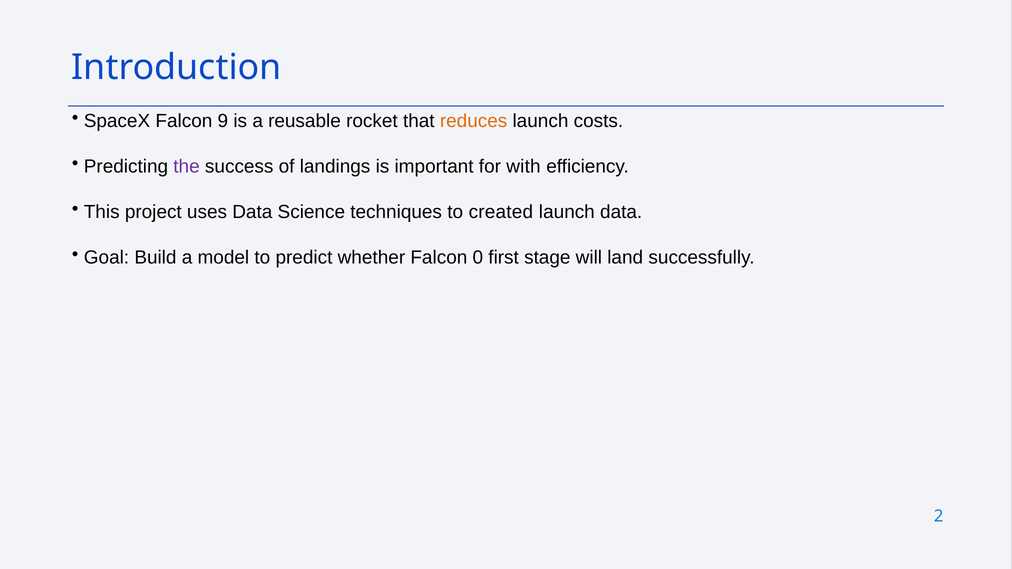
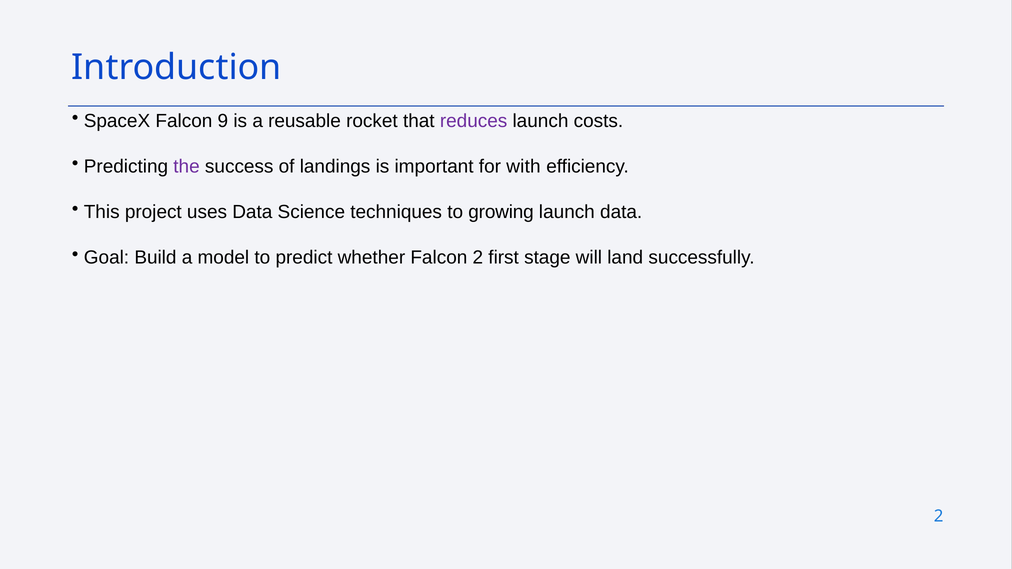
reduces colour: orange -> purple (474, 121)
created: created -> growing (501, 212)
Falcon 0: 0 -> 2 (478, 258)
